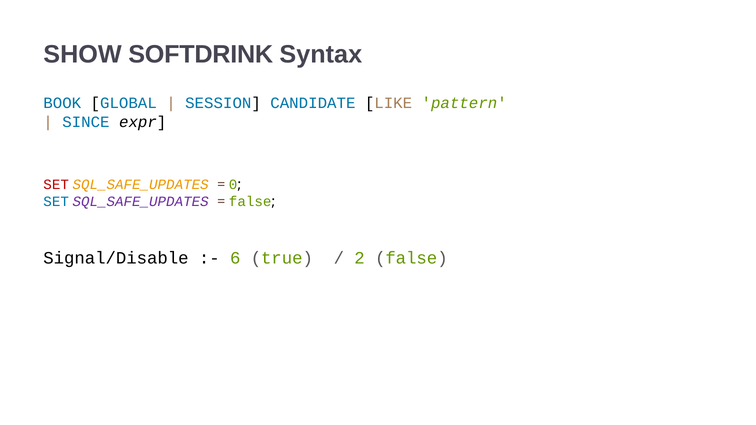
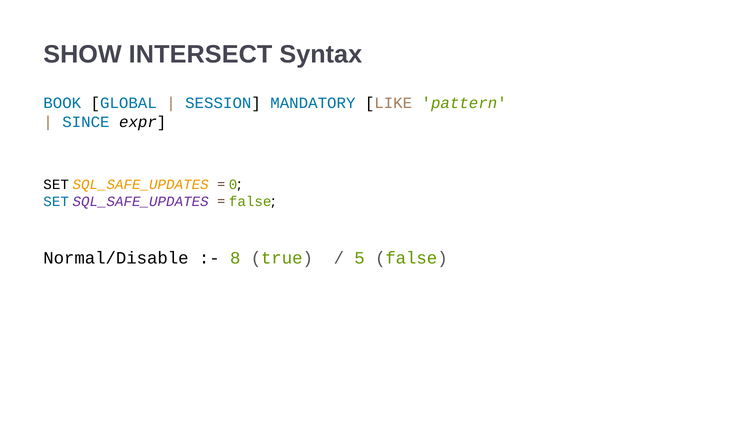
SOFTDRINK: SOFTDRINK -> INTERSECT (201, 55)
CANDIDATE: CANDIDATE -> MANDATORY (313, 103)
SET colour: red -> black (56, 185)
Signal/Disable: Signal/Disable -> Normal/Disable (116, 258)
6: 6 -> 8 (235, 258)
2: 2 -> 5 (360, 258)
